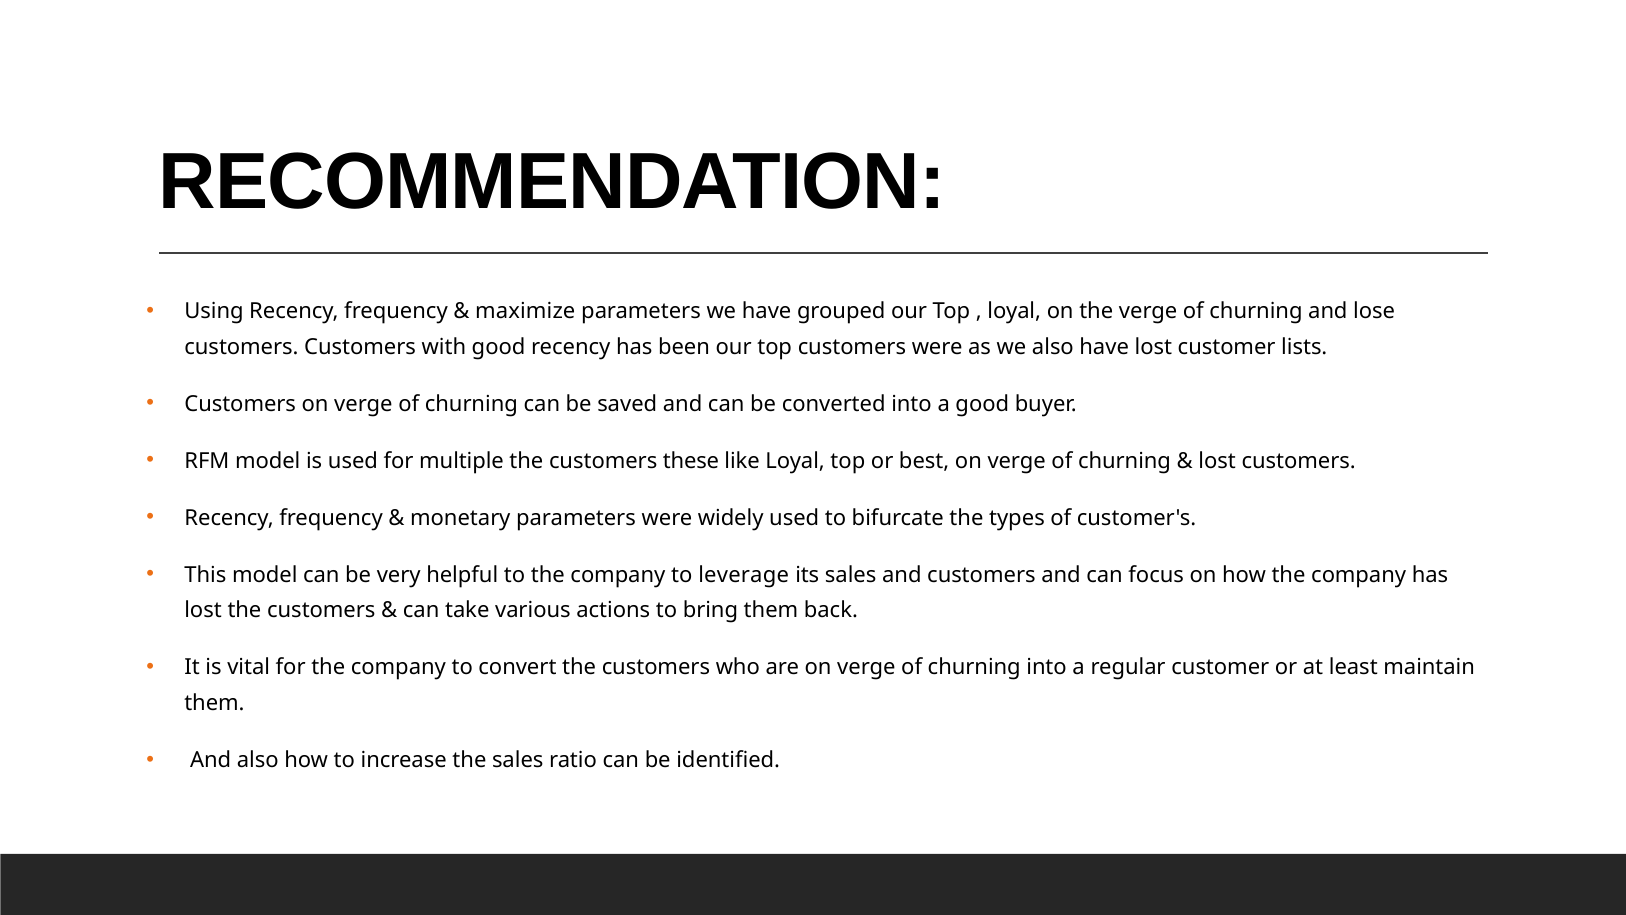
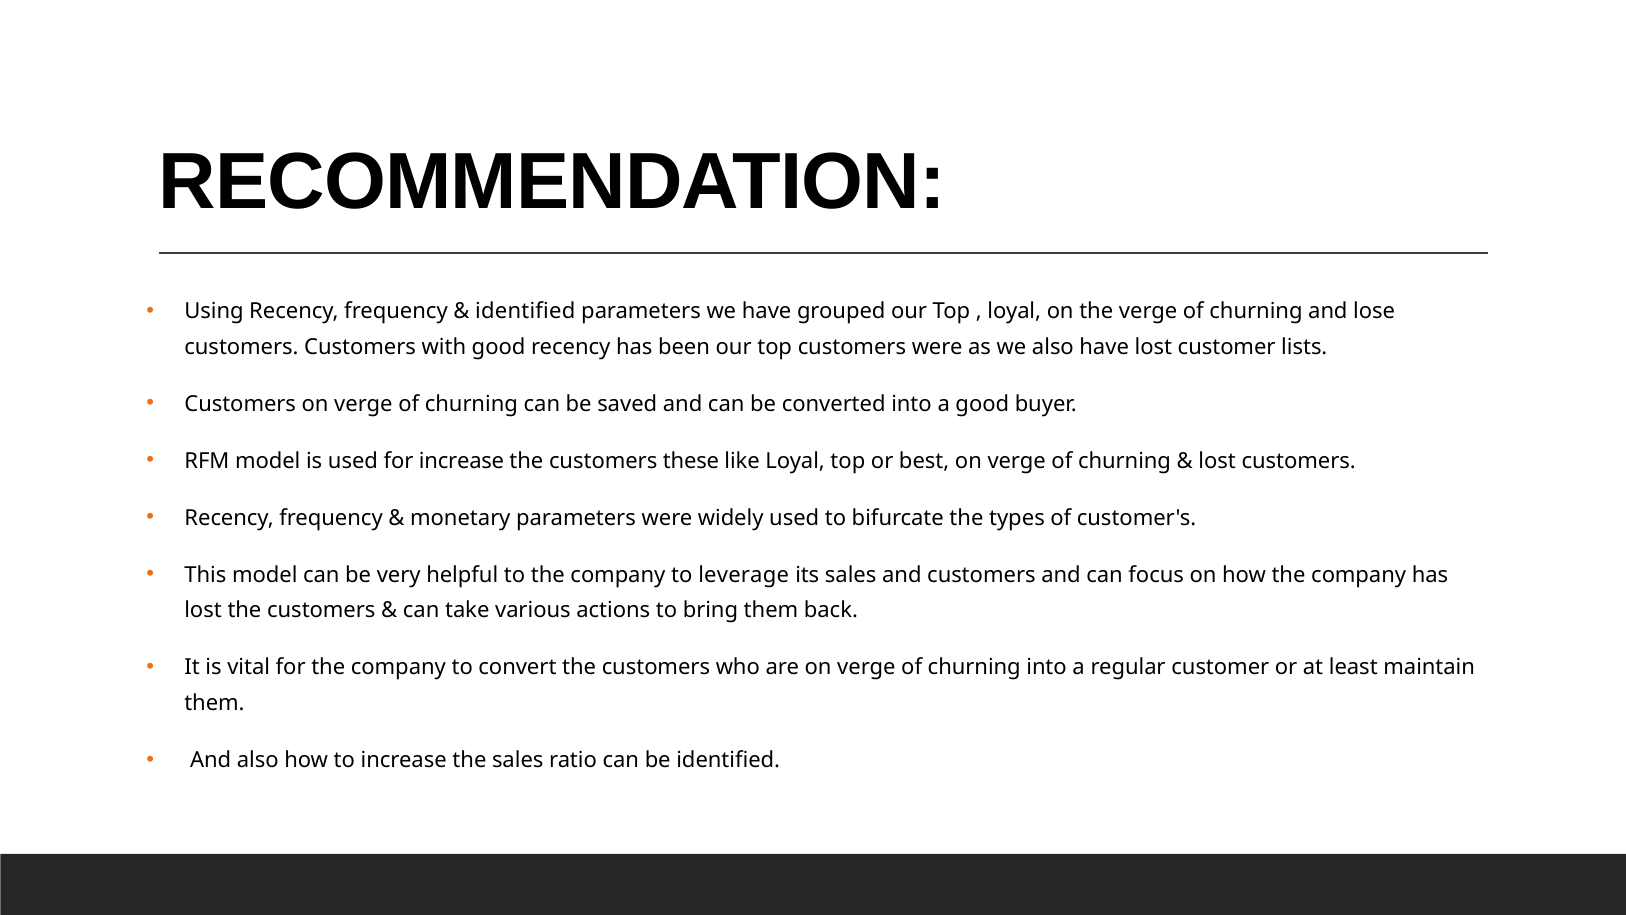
maximize: maximize -> identified (525, 311)
for multiple: multiple -> increase (462, 461)
